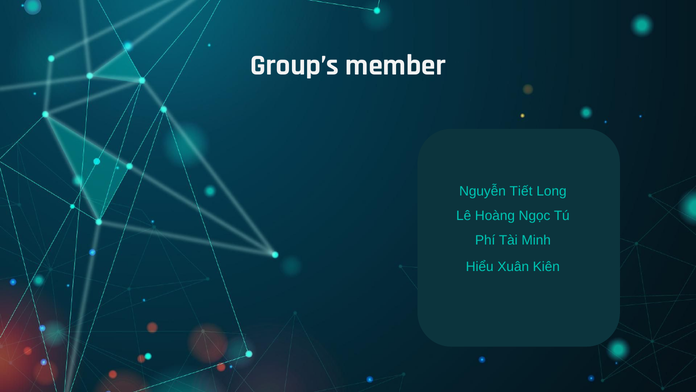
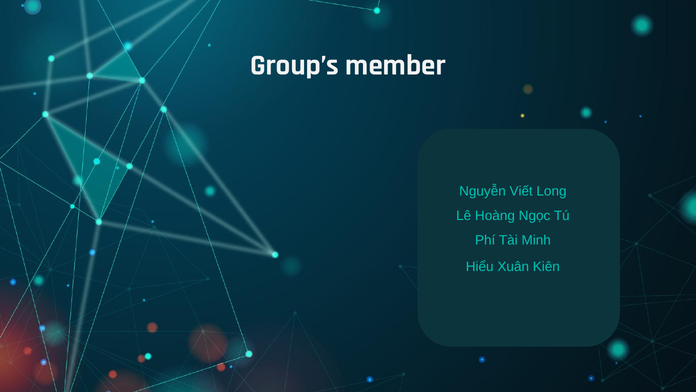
Tiết: Tiết -> Viết (521, 191)
